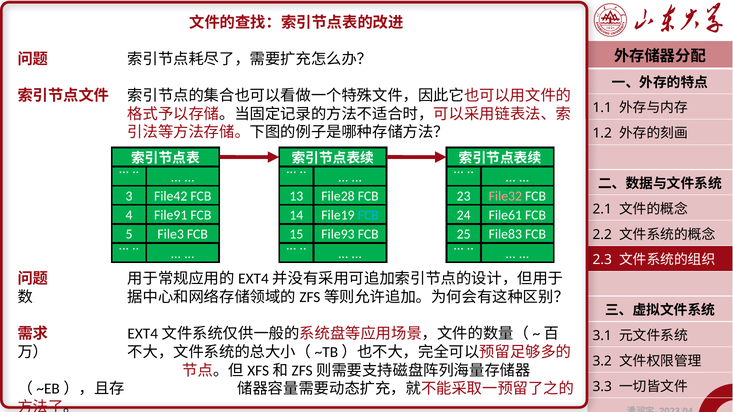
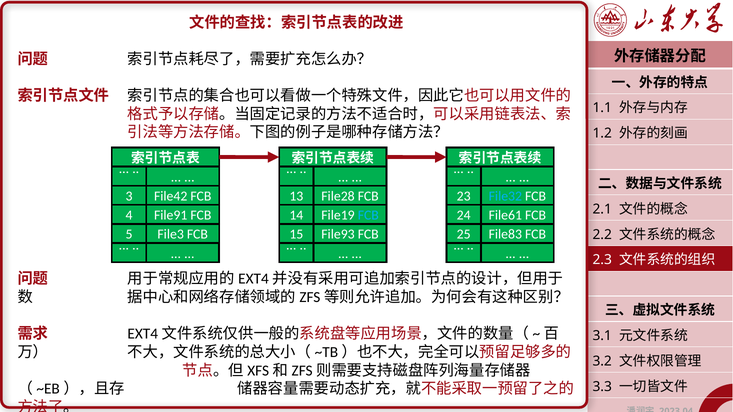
File32 colour: pink -> light blue (505, 196)
